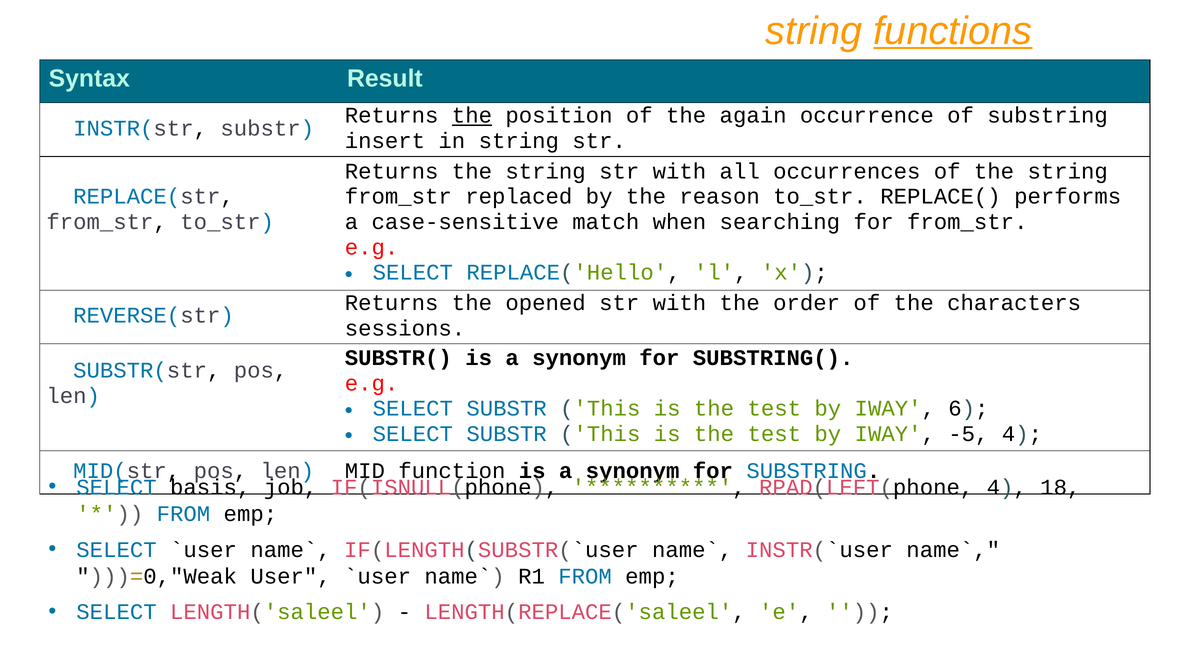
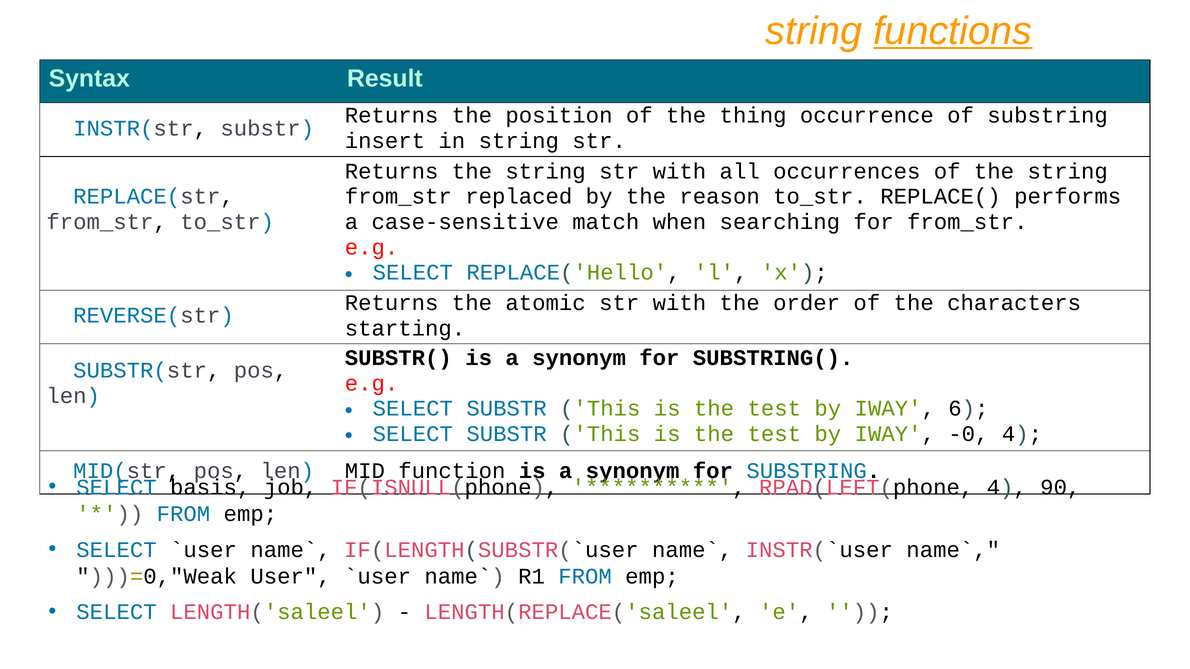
the underline: present -> none (472, 116)
again: again -> thing (753, 116)
opened: opened -> atomic (546, 303)
sessions: sessions -> starting (405, 328)
-5: -5 -> -0 (968, 434)
18: 18 -> 90 (1060, 488)
